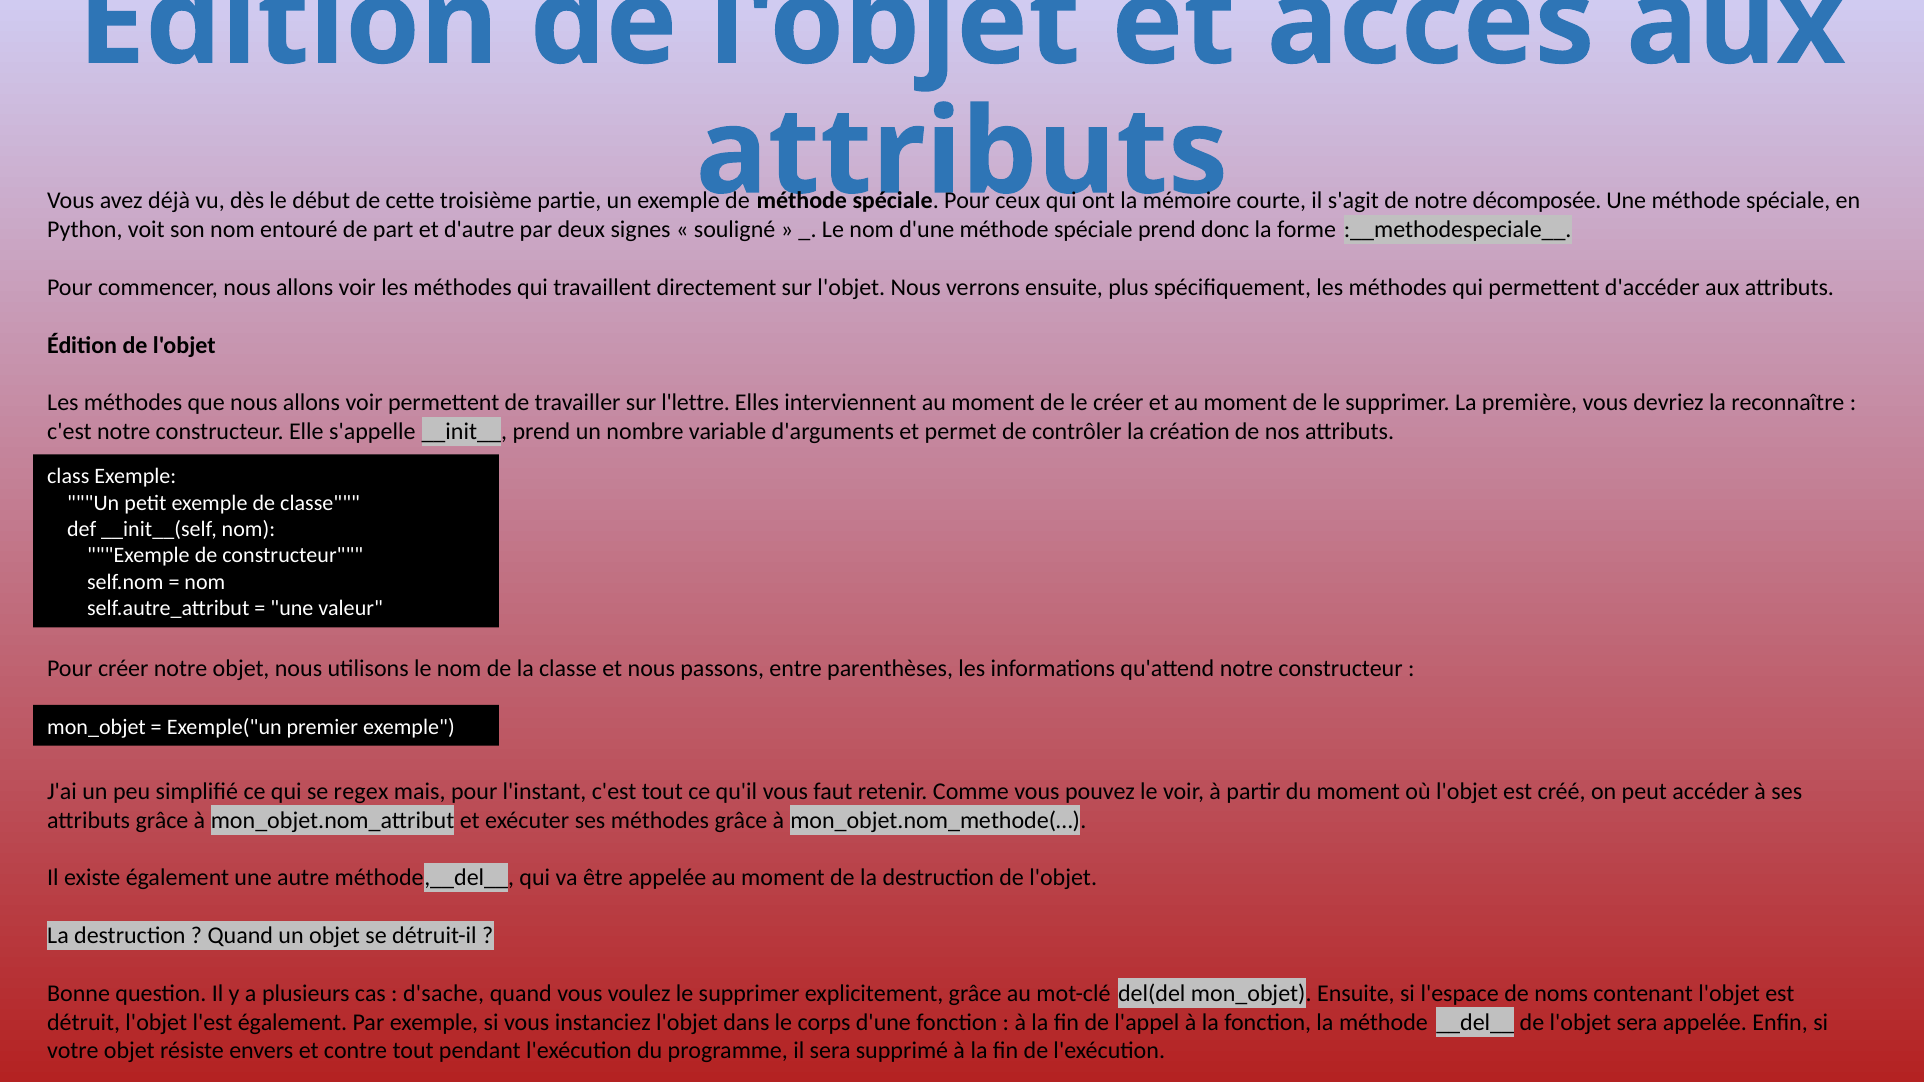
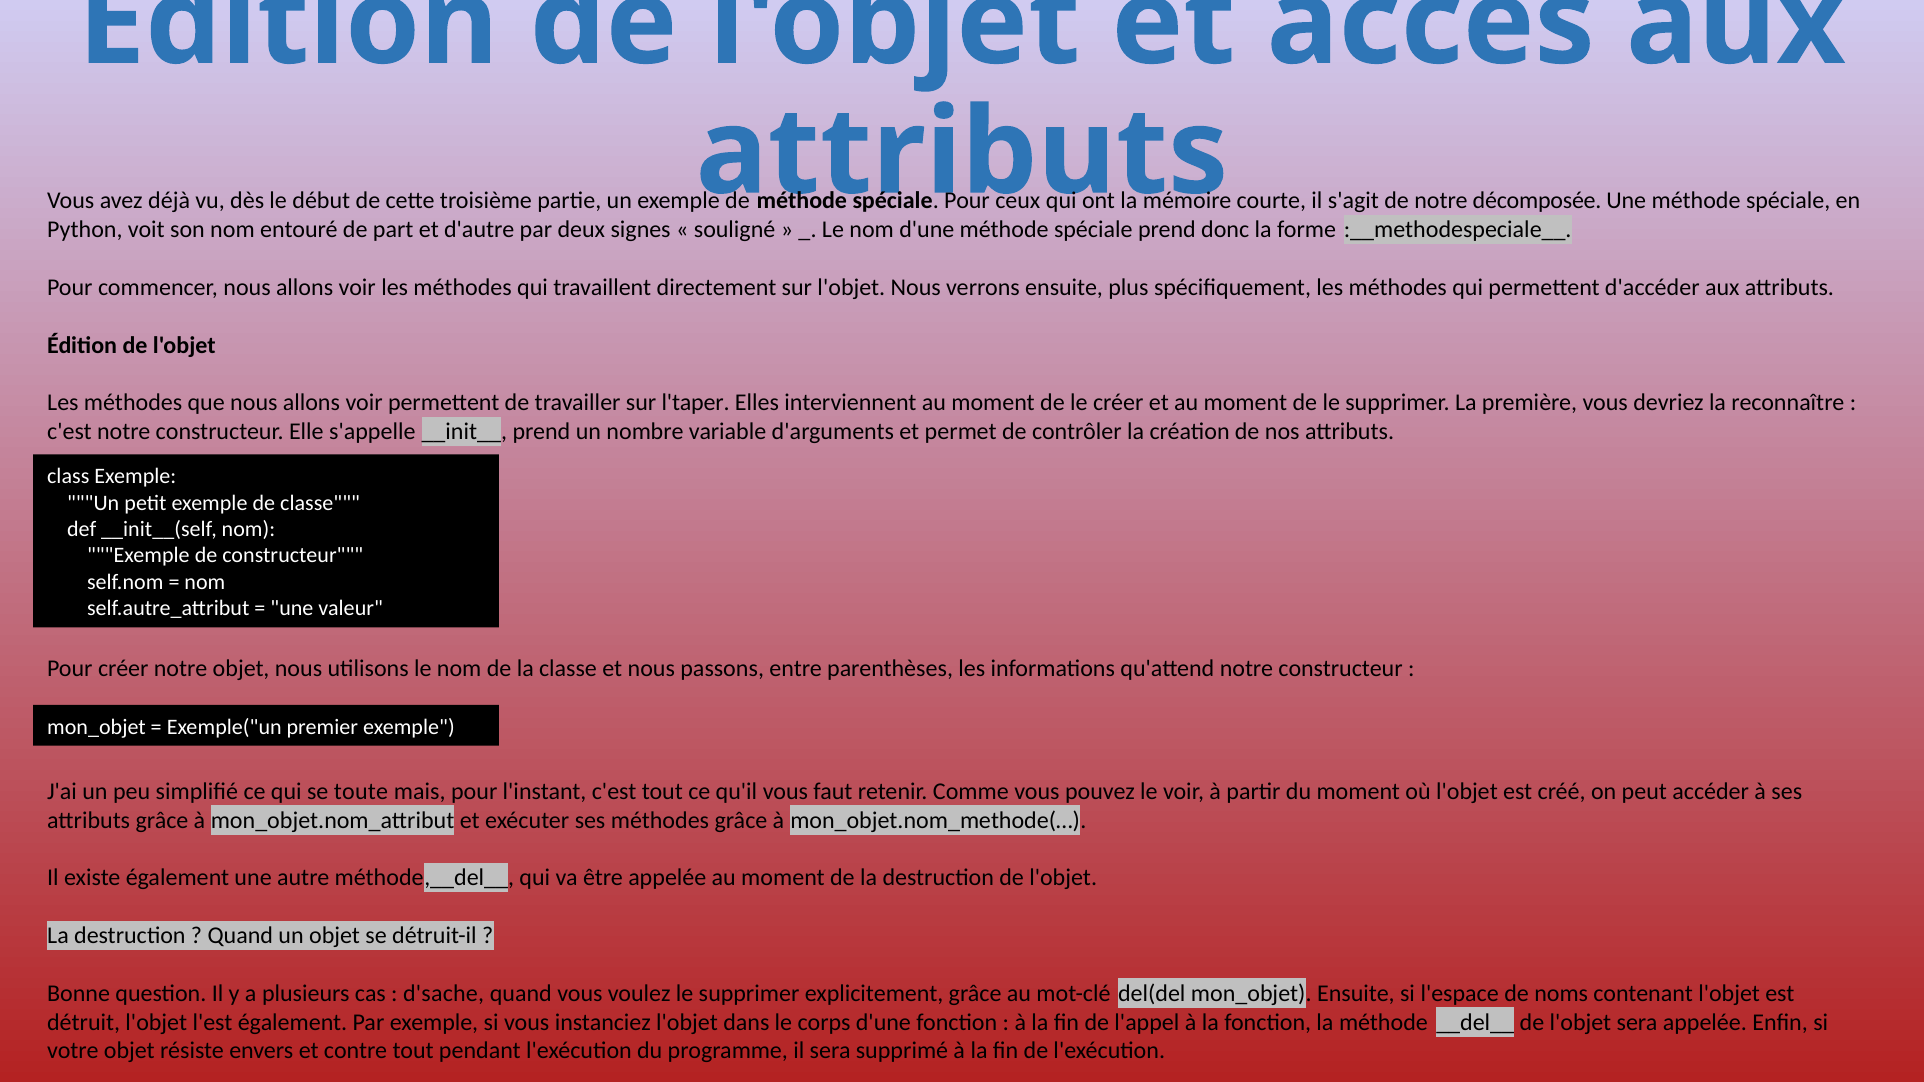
l'lettre: l'lettre -> l'taper (696, 403)
regex: regex -> toute (361, 792)
